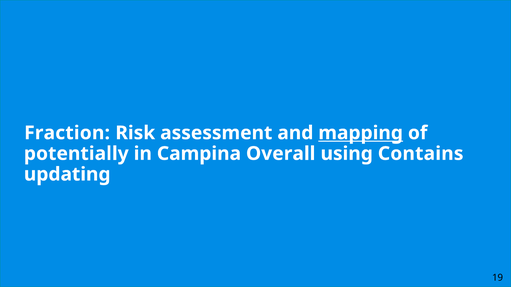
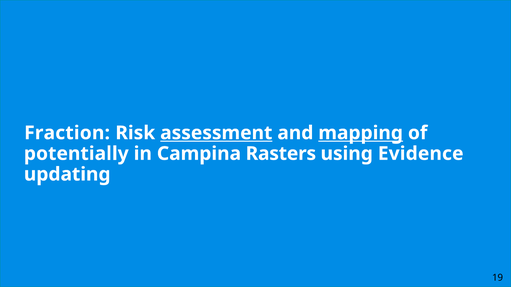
assessment underline: none -> present (216, 133)
Overall: Overall -> Rasters (281, 154)
Contains: Contains -> Evidence (421, 154)
